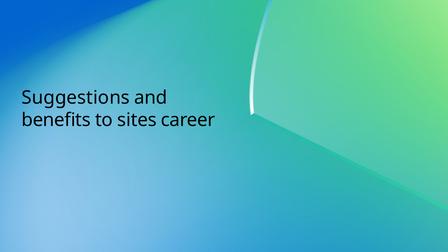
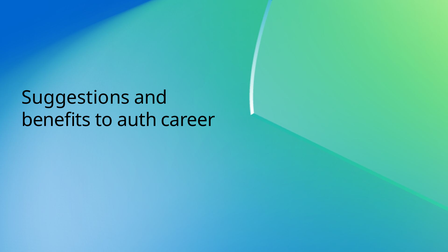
sites: sites -> auth (137, 120)
